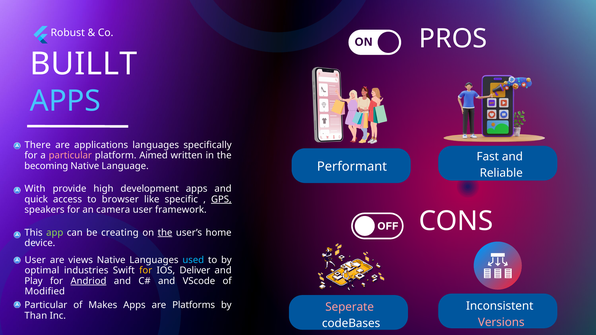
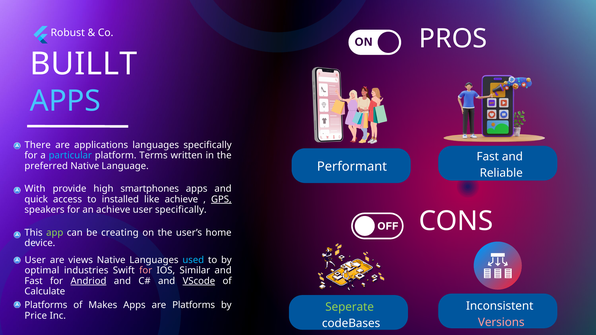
particular colour: pink -> light blue (70, 156)
Aimed: Aimed -> Terms (153, 156)
becoming: becoming -> preferred (46, 166)
development: development -> smartphones (150, 189)
browser: browser -> installed (120, 199)
like specific: specific -> achieve (181, 199)
an camera: camera -> achieve (113, 210)
user framework: framework -> specifically (181, 210)
the underline: present -> none (165, 233)
for colour: yellow -> pink (146, 271)
Deliver: Deliver -> Similar (195, 271)
Play: Play -> Fast (34, 281)
VScode underline: none -> present (199, 281)
Modified: Modified -> Calculate (45, 292)
Particular: Particular -> Platforms (46, 305)
Seperate colour: pink -> light green (350, 307)
Than: Than -> Price (36, 316)
